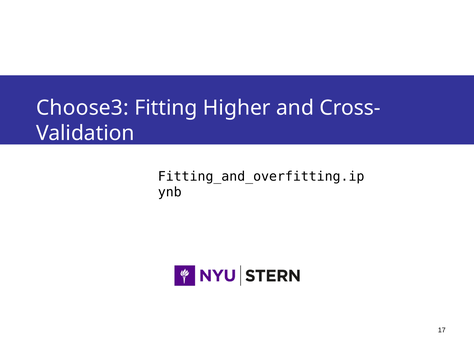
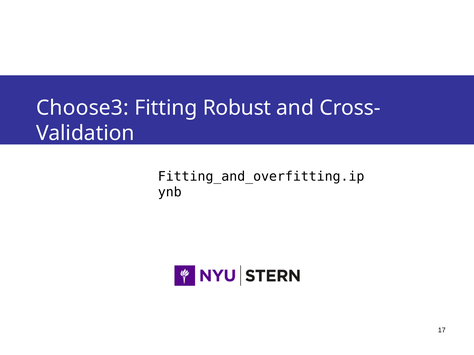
Higher: Higher -> Robust (237, 108)
